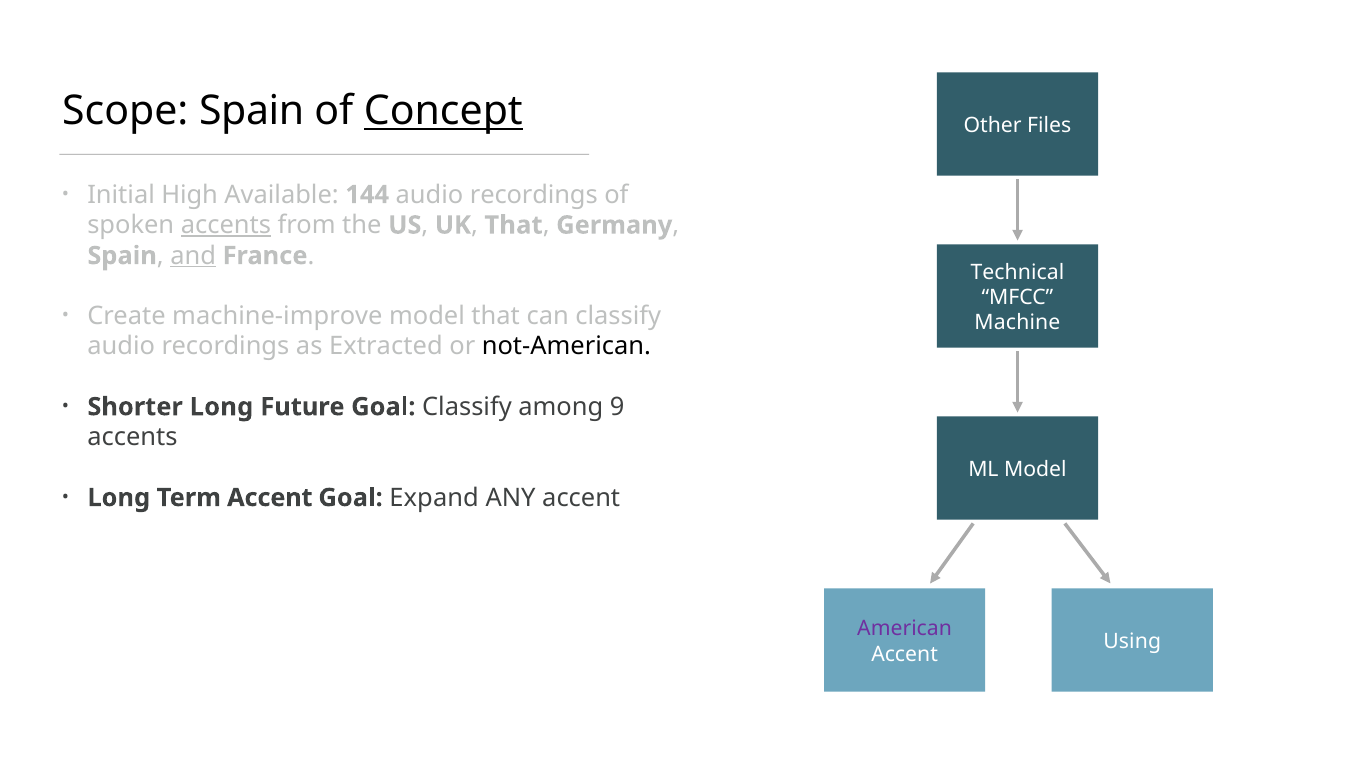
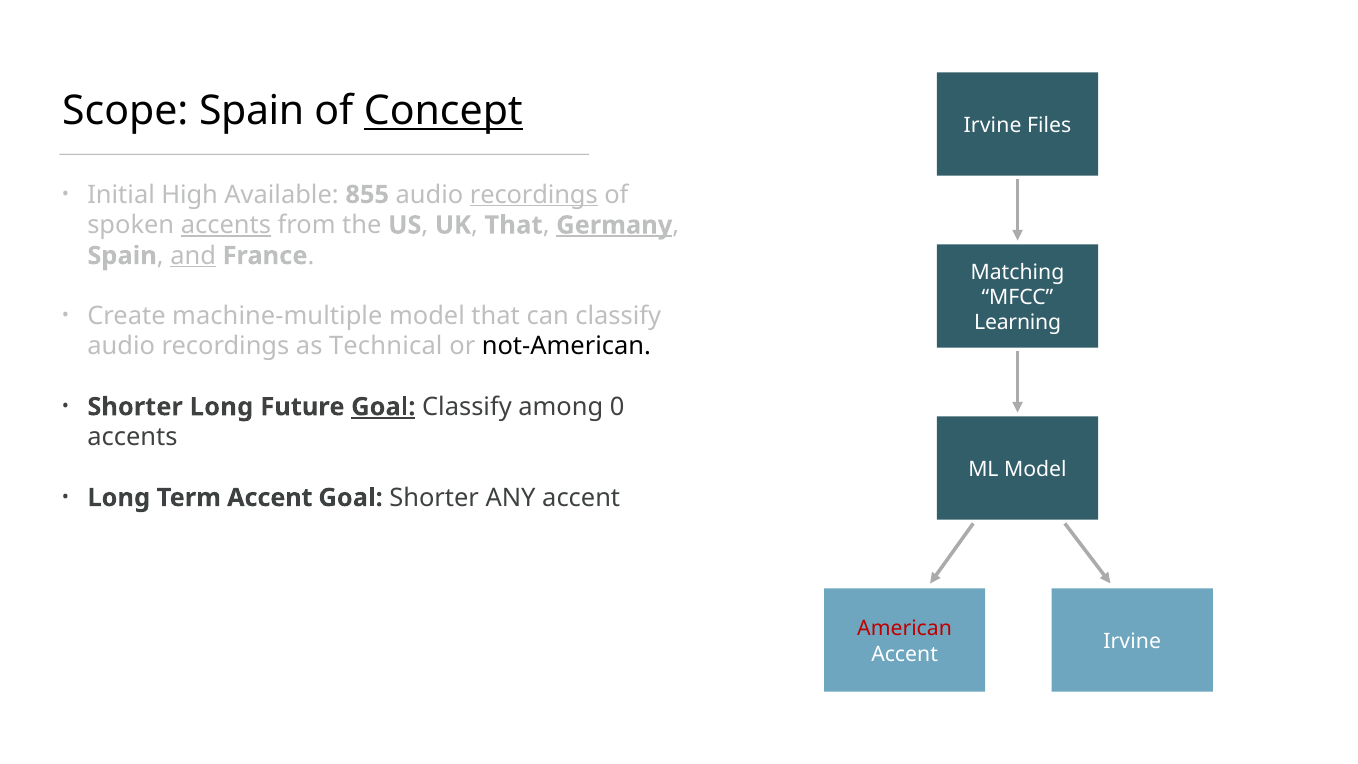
Other: Other -> Irvine (993, 125)
144: 144 -> 855 (367, 195)
recordings underline: none -> present (534, 195)
Germany underline: none -> present (614, 225)
Technical: Technical -> Matching (1017, 272)
machine-improve: machine-improve -> machine-multiple (277, 316)
Machine: Machine -> Learning (1018, 323)
Extracted: Extracted -> Technical (386, 347)
Goal underline: none -> present (383, 407)
9: 9 -> 0 (617, 407)
Goal Expand: Expand -> Shorter (434, 498)
American colour: purple -> red (905, 629)
Using: Using -> Irvine (1132, 641)
